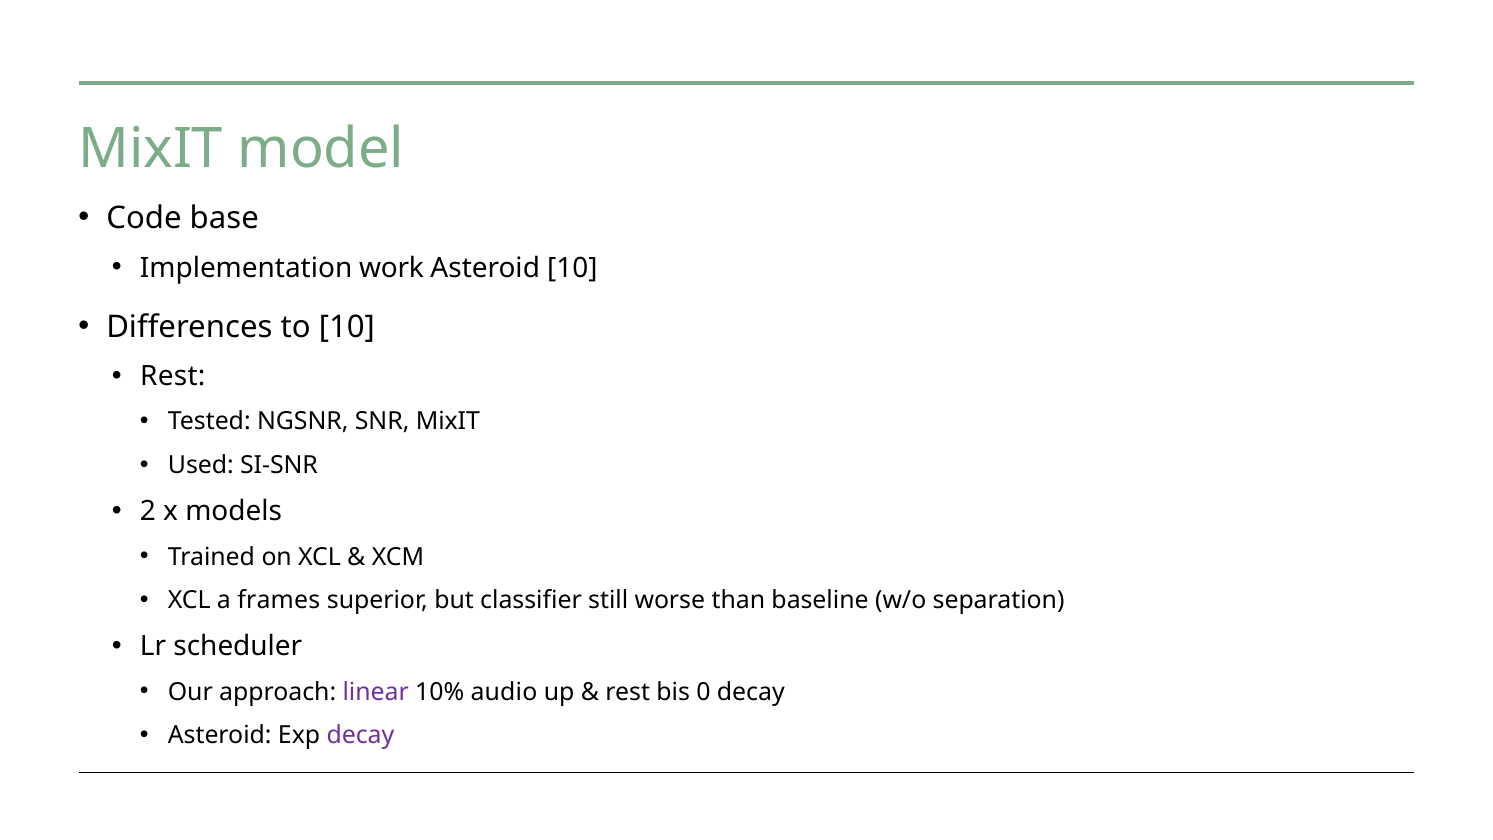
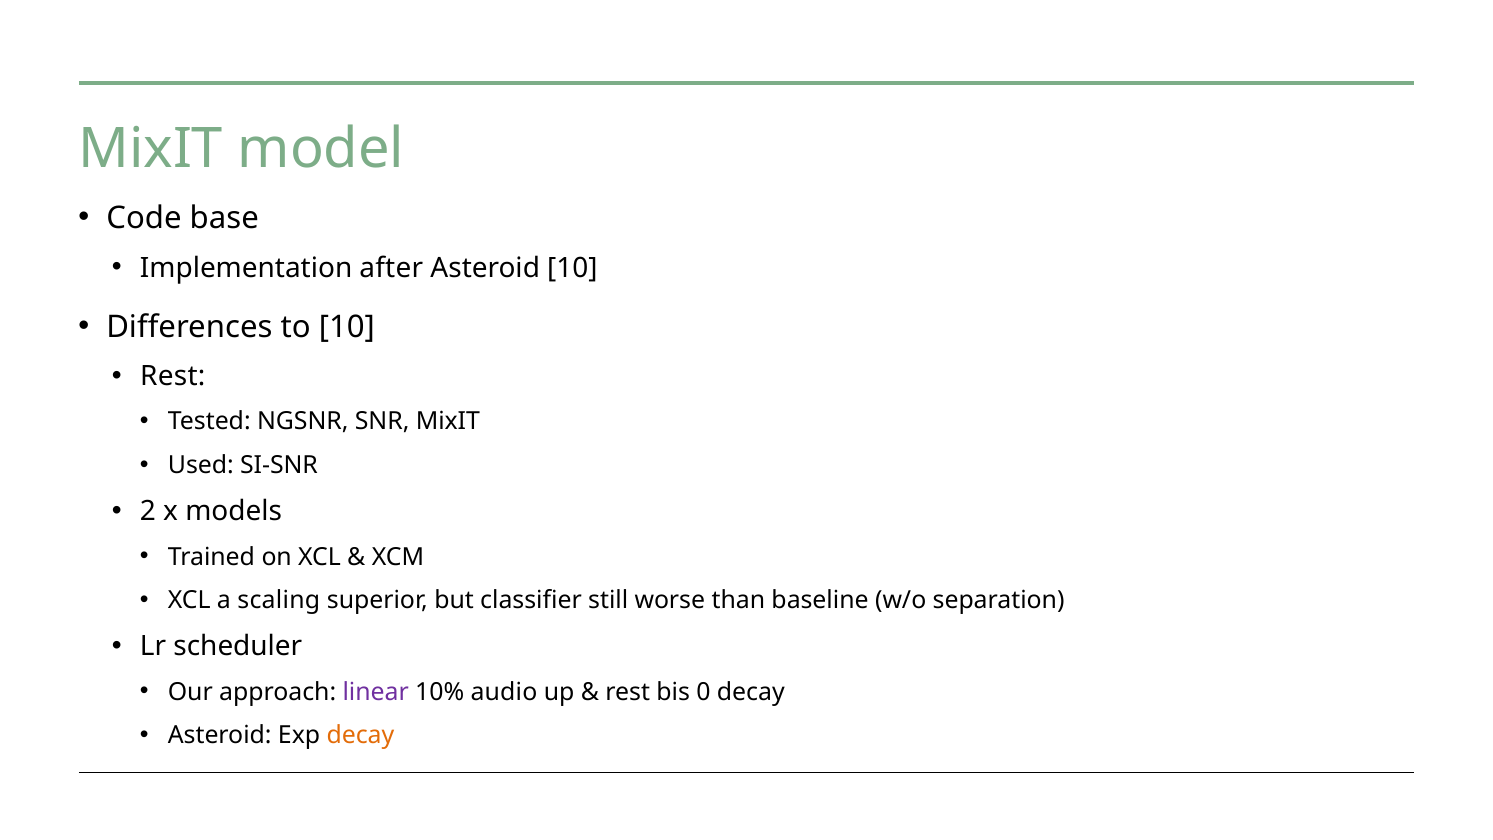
work: work -> after (391, 268)
frames: frames -> scaling (279, 600)
decay colour: purple -> orange (360, 735)
